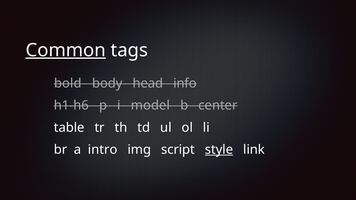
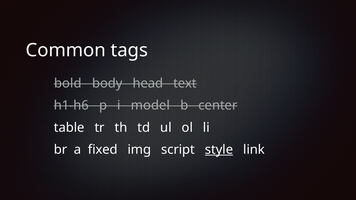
Common underline: present -> none (66, 50)
info: info -> text (185, 84)
intro: intro -> fixed (103, 150)
